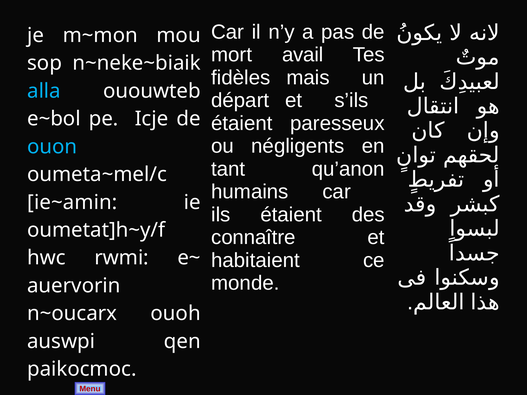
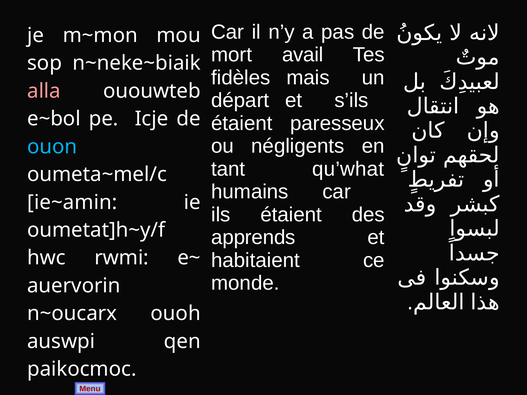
alla colour: light blue -> pink (44, 91)
qu’anon: qu’anon -> qu’what (348, 169)
connaître: connaître -> apprends (253, 238)
